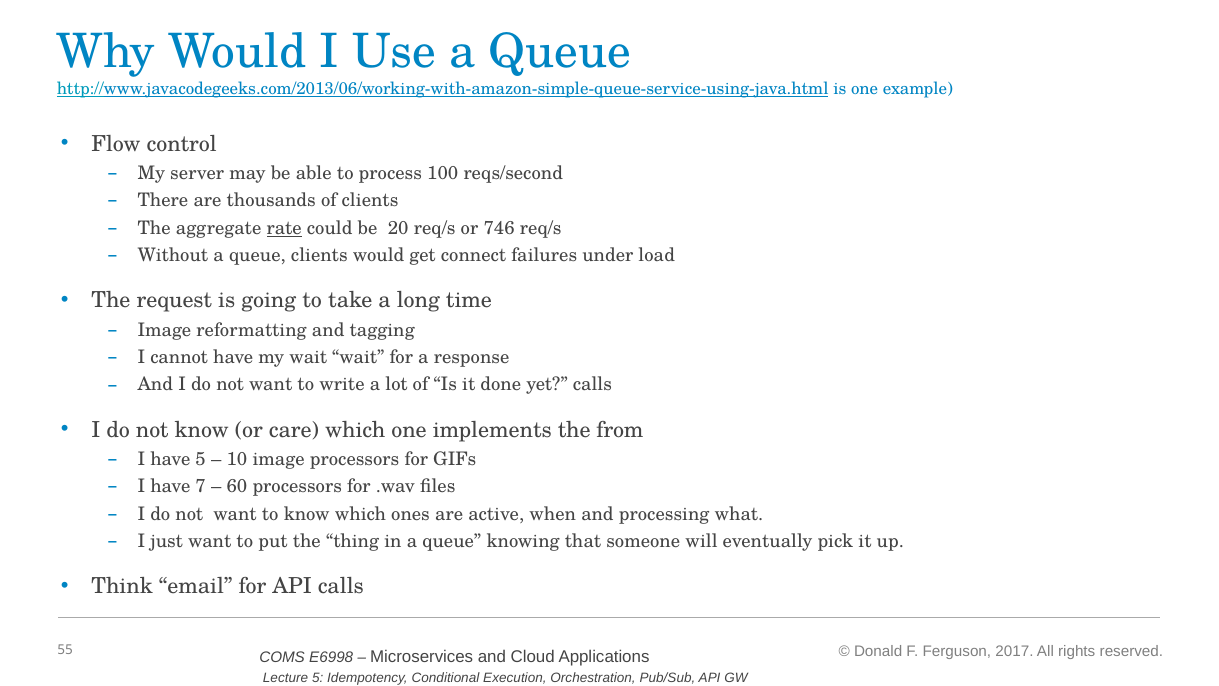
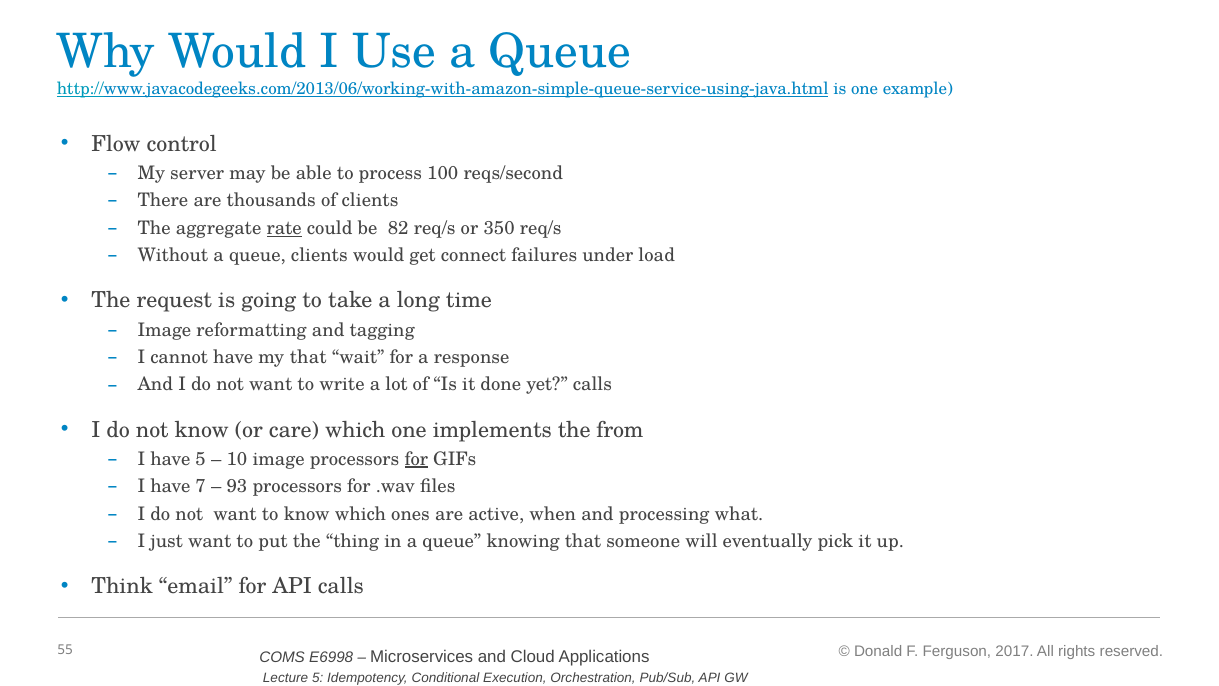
20: 20 -> 82 (398, 228)
746: 746 -> 350 (499, 228)
my wait: wait -> that (308, 357)
for underline: none -> present (416, 459)
60: 60 -> 93 (237, 486)
